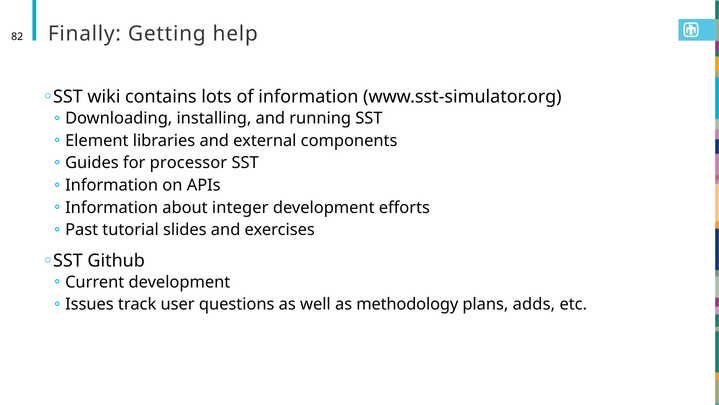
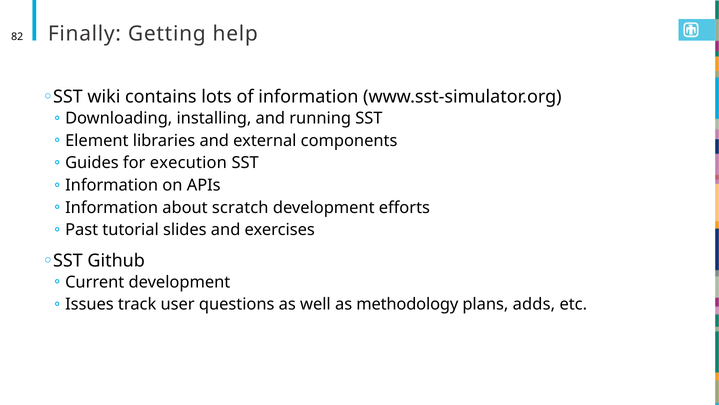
processor: processor -> execution (188, 163)
integer: integer -> scratch (240, 207)
